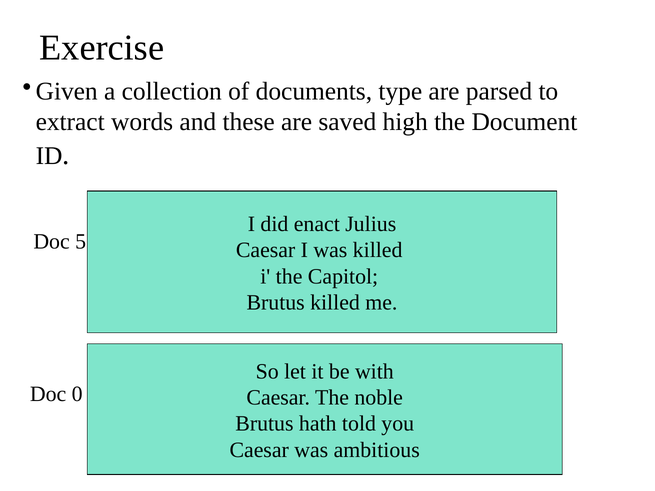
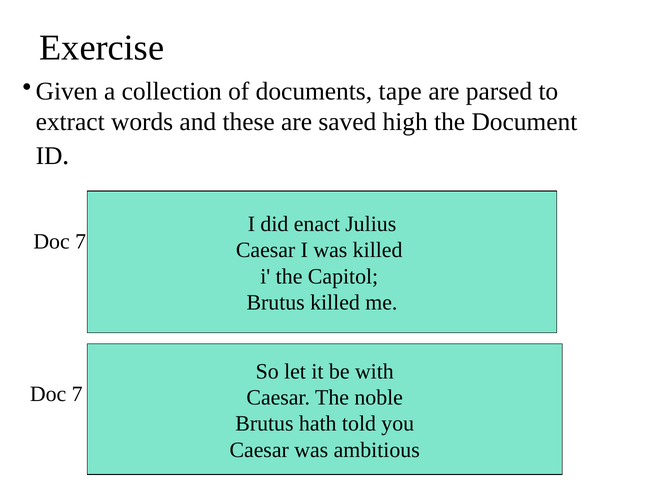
type: type -> tape (400, 91)
5: 5 -> 7 (81, 242)
0: 0 -> 7 (77, 394)
